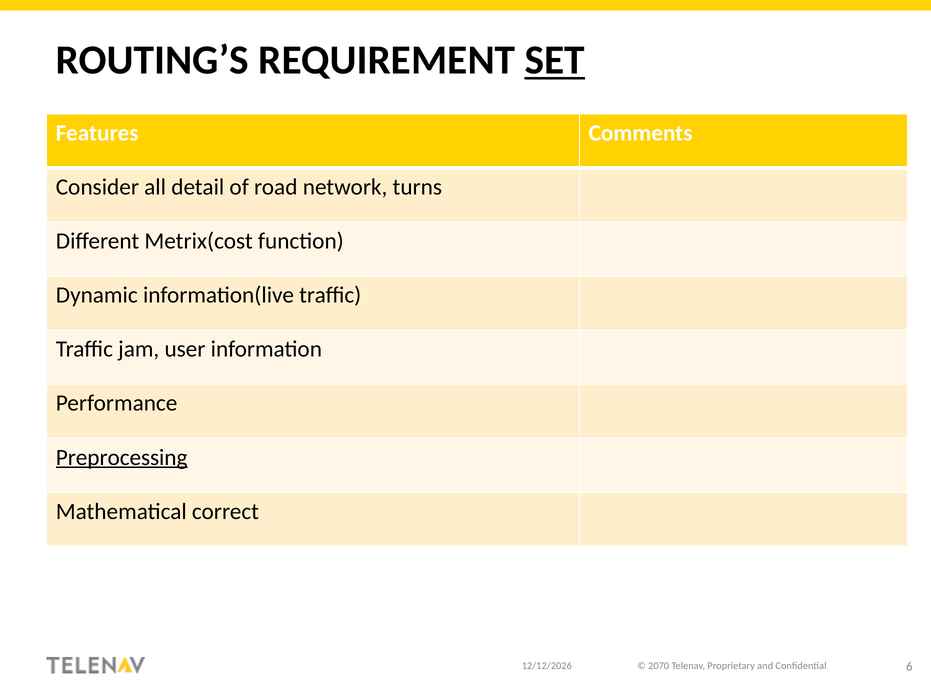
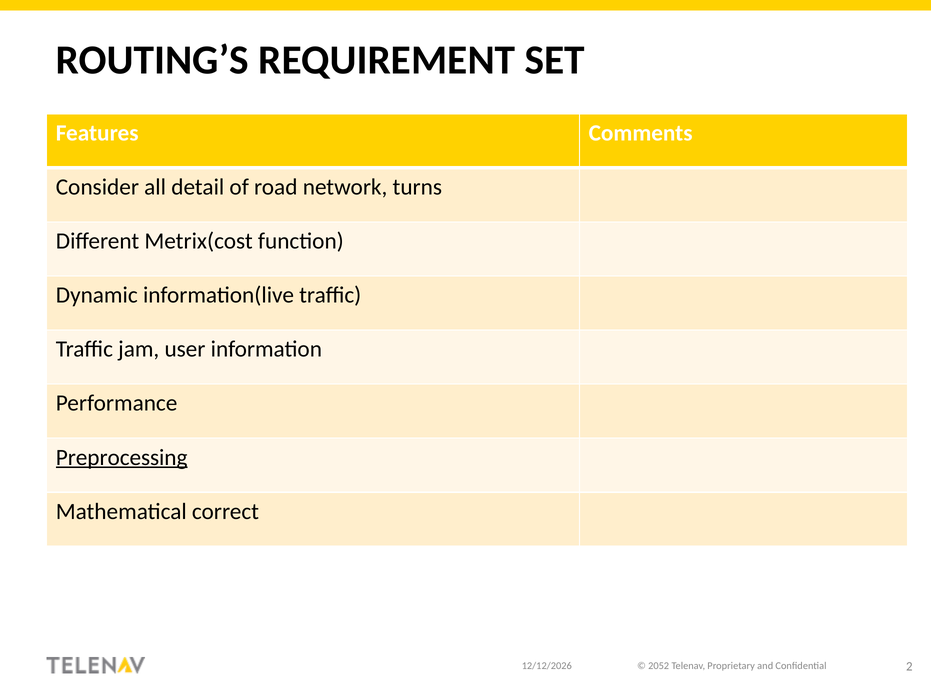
SET underline: present -> none (555, 60)
2070: 2070 -> 2052 (659, 666)
6: 6 -> 2 (909, 667)
